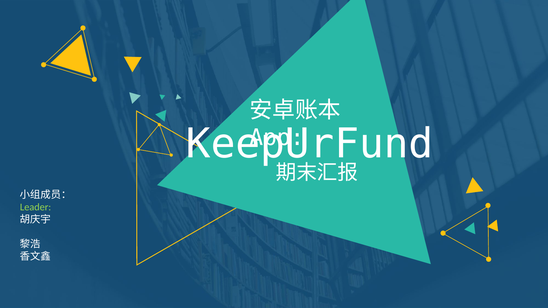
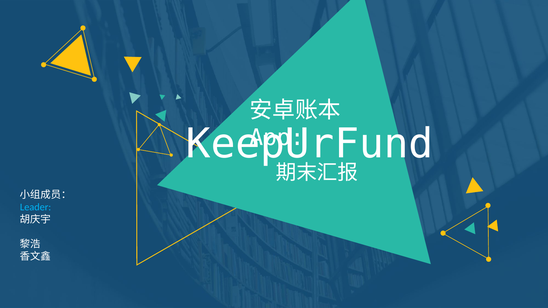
Leader colour: light green -> light blue (36, 207)
